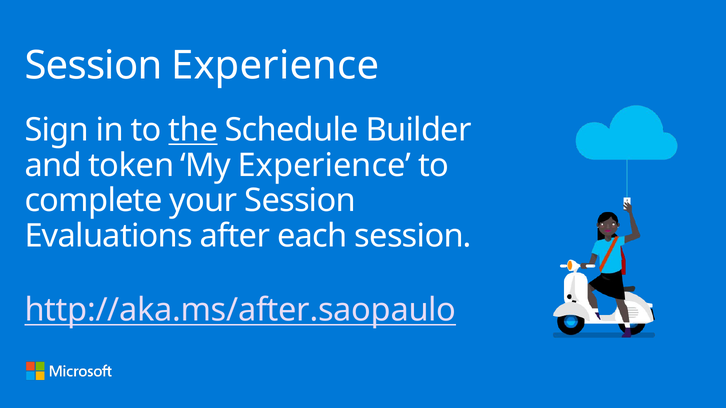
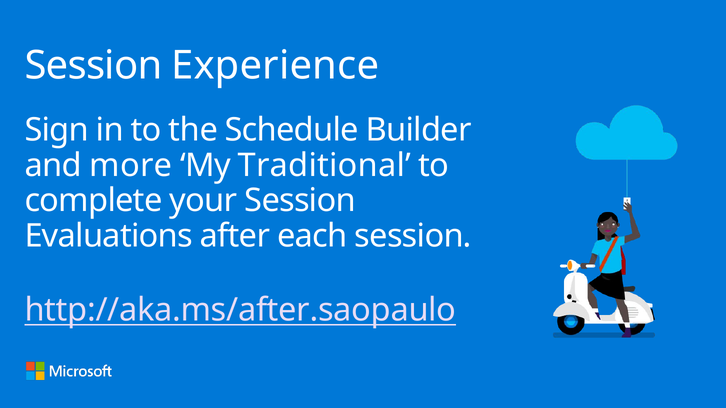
the underline: present -> none (193, 130)
token: token -> more (131, 166)
My Experience: Experience -> Traditional (324, 166)
